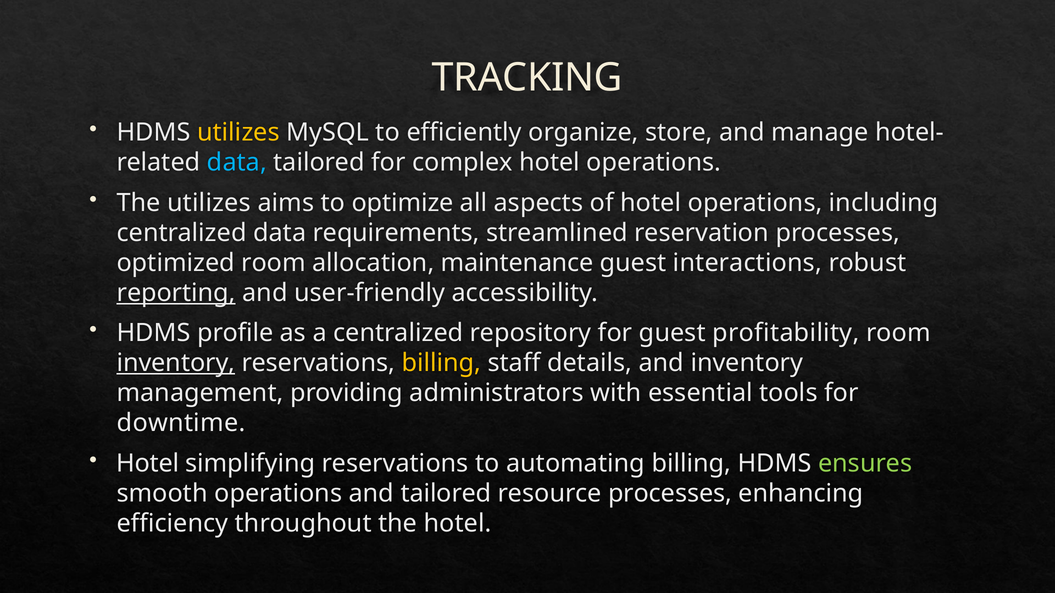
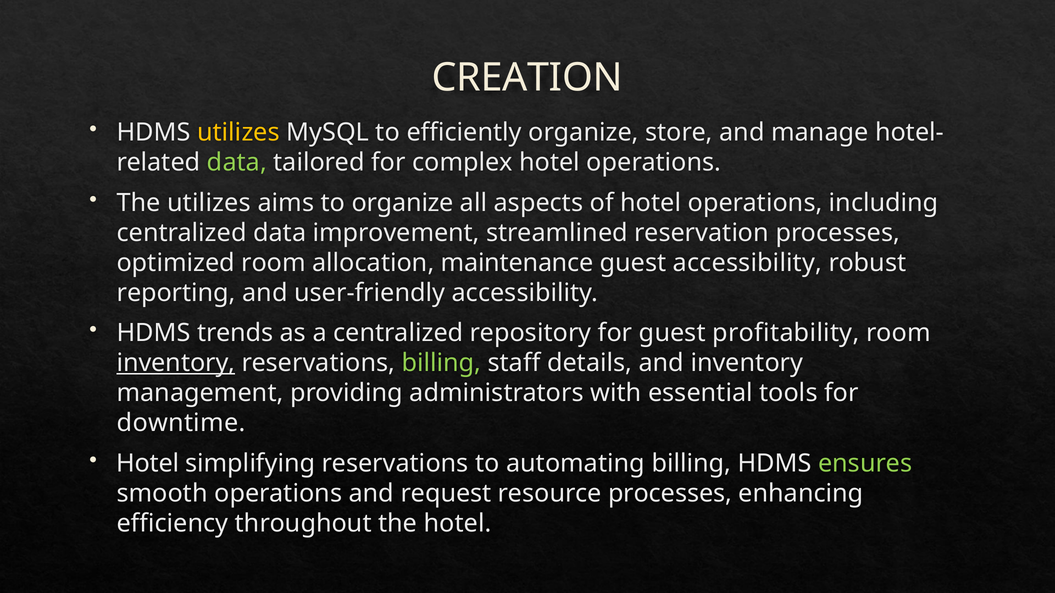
TRACKING: TRACKING -> CREATION (527, 78)
data colour: light blue -> light green (237, 163)
to optimize: optimize -> organize (403, 203)
requirements: requirements -> improvement (396, 233)
guest interactions: interactions -> accessibility (747, 263)
reporting underline: present -> none (176, 293)
profile: profile -> trends (235, 333)
billing colour: yellow -> light green (441, 363)
and tailored: tailored -> request (446, 494)
